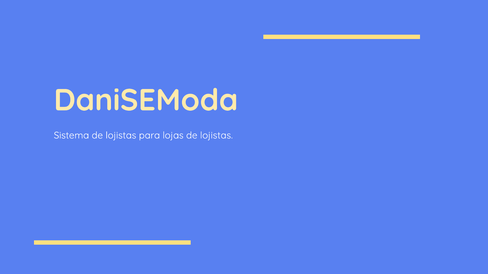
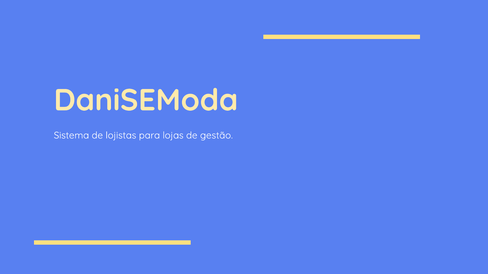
lojas de lojistas: lojistas -> gestão (216, 136)
